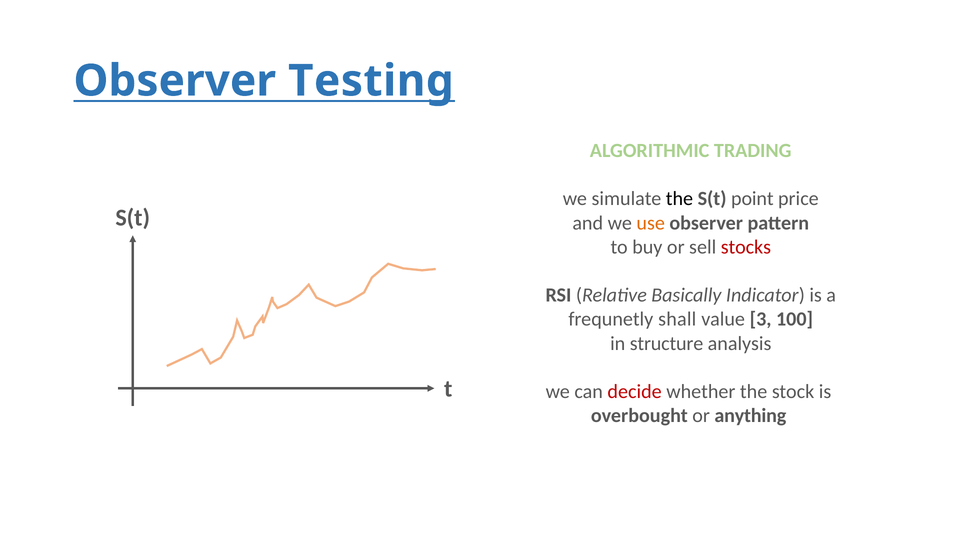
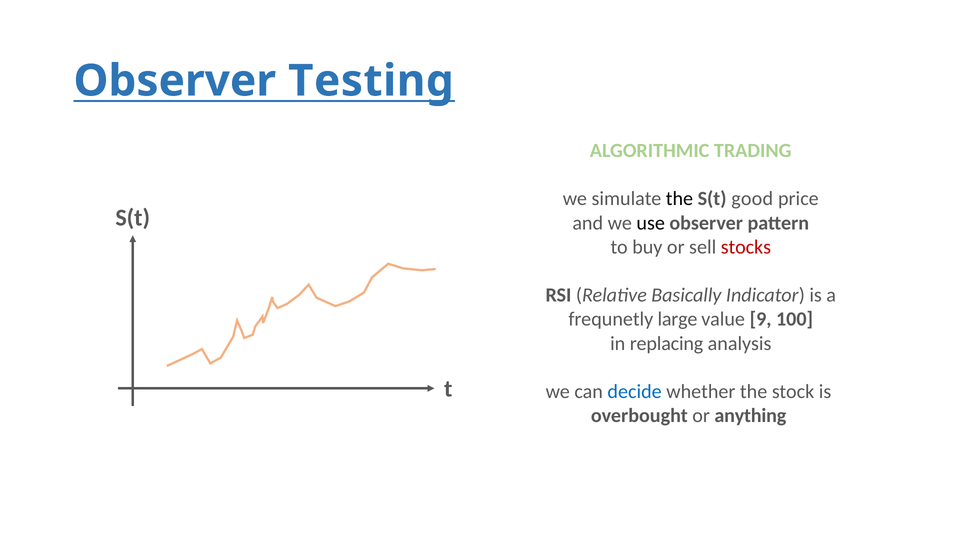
point: point -> good (752, 199)
use colour: orange -> black (651, 223)
shall: shall -> large (677, 319)
3: 3 -> 9 (761, 319)
structure: structure -> replacing (667, 344)
decide colour: red -> blue (635, 392)
